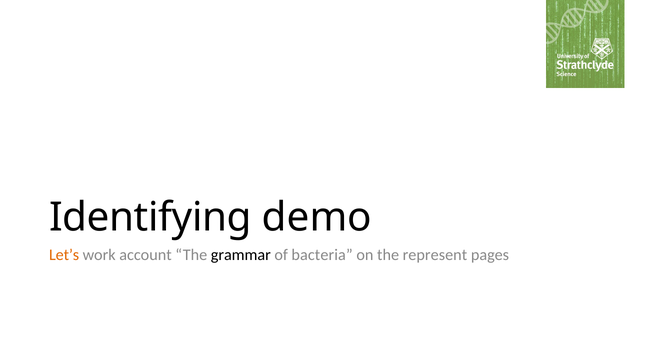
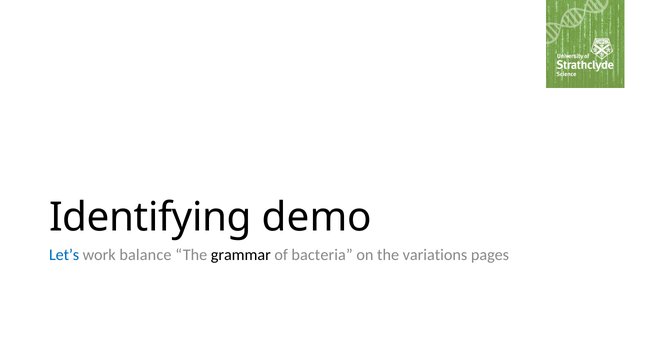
Let’s colour: orange -> blue (64, 255)
account: account -> balance (145, 255)
represent: represent -> variations (435, 255)
